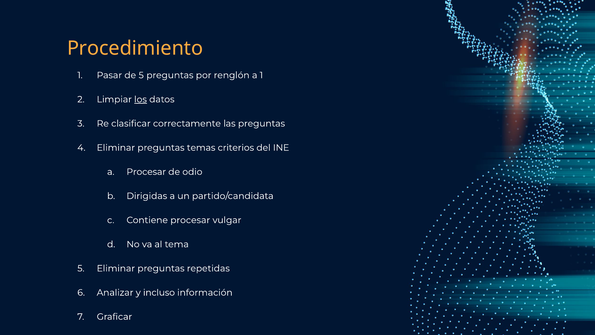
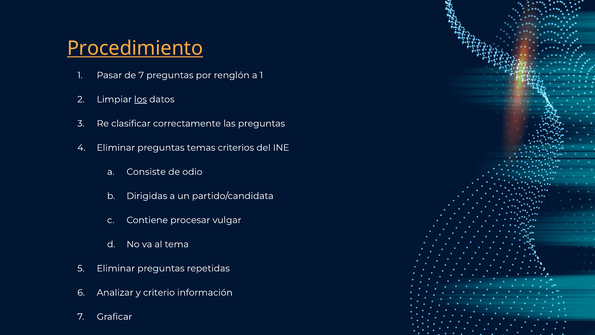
Procedimiento underline: none -> present (135, 48)
de 5: 5 -> 7 (141, 75)
a Procesar: Procesar -> Consiste (146, 172)
incluso: incluso -> criterio (159, 292)
